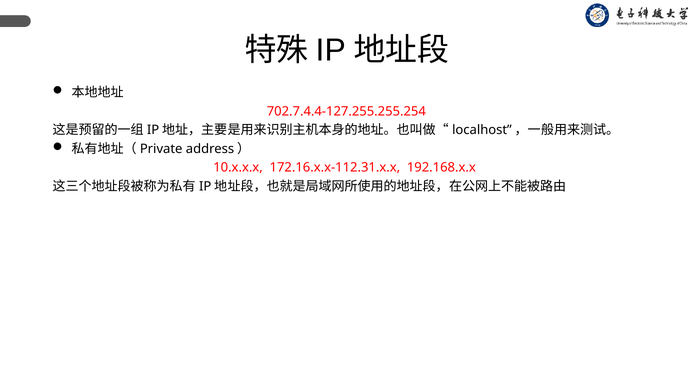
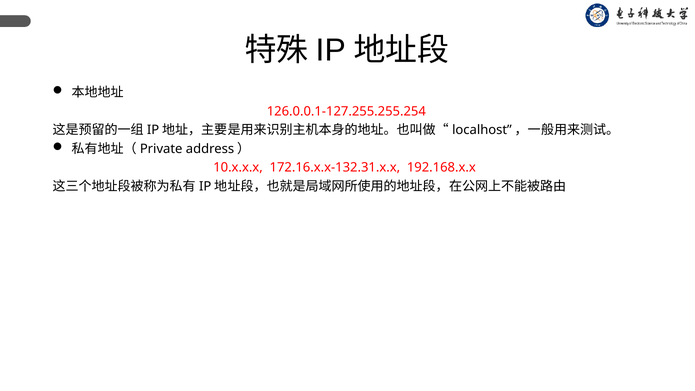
702.7.4.4-127.255.255.254: 702.7.4.4-127.255.255.254 -> 126.0.0.1-127.255.255.254 (346, 111)
172.16.x.x-112.31.x.x: 172.16.x.x-112.31.x.x -> 172.16.x.x-132.31.x.x (335, 168)
